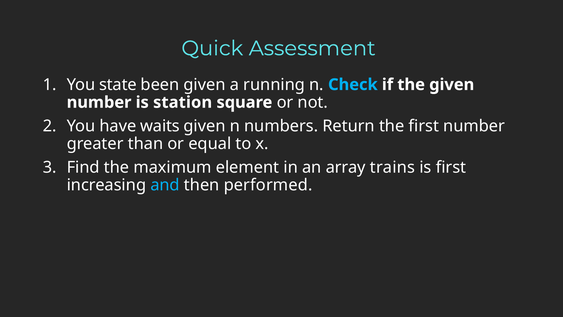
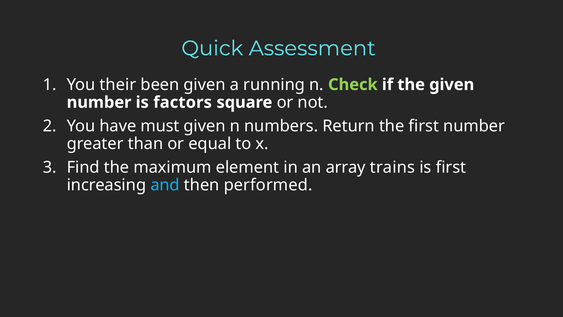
state: state -> their (118, 85)
Check colour: light blue -> light green (353, 85)
station: station -> factors (183, 102)
waits: waits -> must (160, 126)
